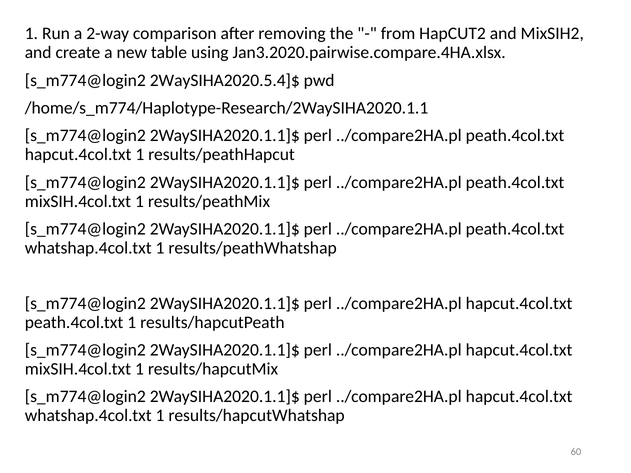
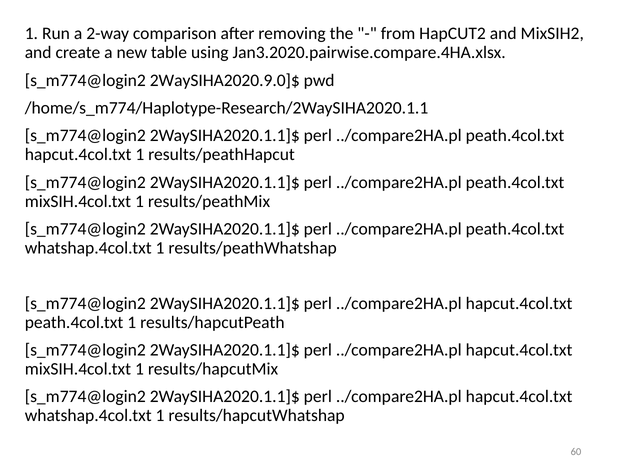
2WaySIHA2020.5.4]$: 2WaySIHA2020.5.4]$ -> 2WaySIHA2020.9.0]$ (225, 80)
